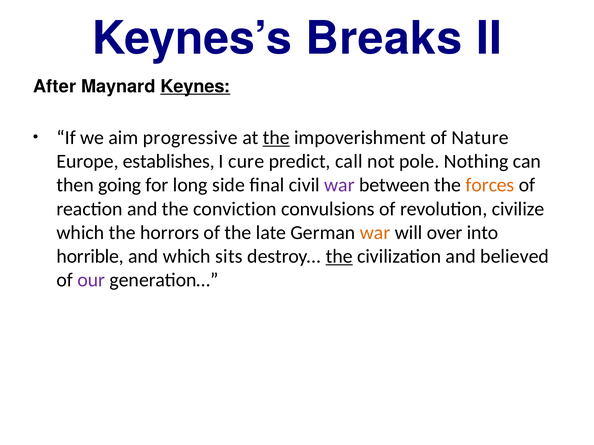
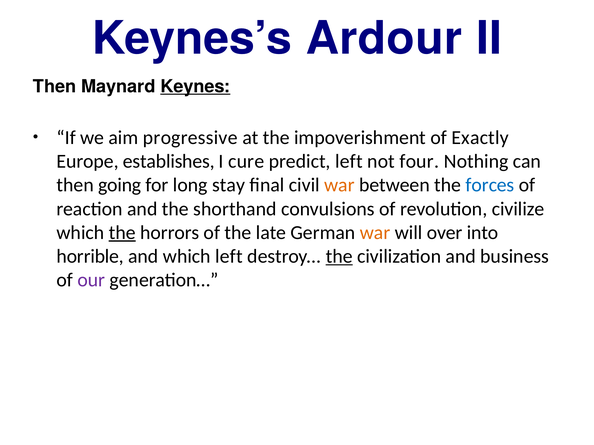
Breaks: Breaks -> Ardour (384, 39)
After: After -> Then (55, 87)
the underline: present -> none (276, 138)
Nature: Nature -> Exactly (480, 138)
predict call: call -> left (349, 162)
pole: pole -> four (419, 162)
side: side -> stay (229, 185)
war colour: purple -> orange (339, 185)
forces colour: orange -> blue (490, 185)
conviction: conviction -> shorthand (235, 209)
the underline: none -> present (122, 233)
which sits: sits -> left (229, 257)
believed: believed -> business (515, 257)
